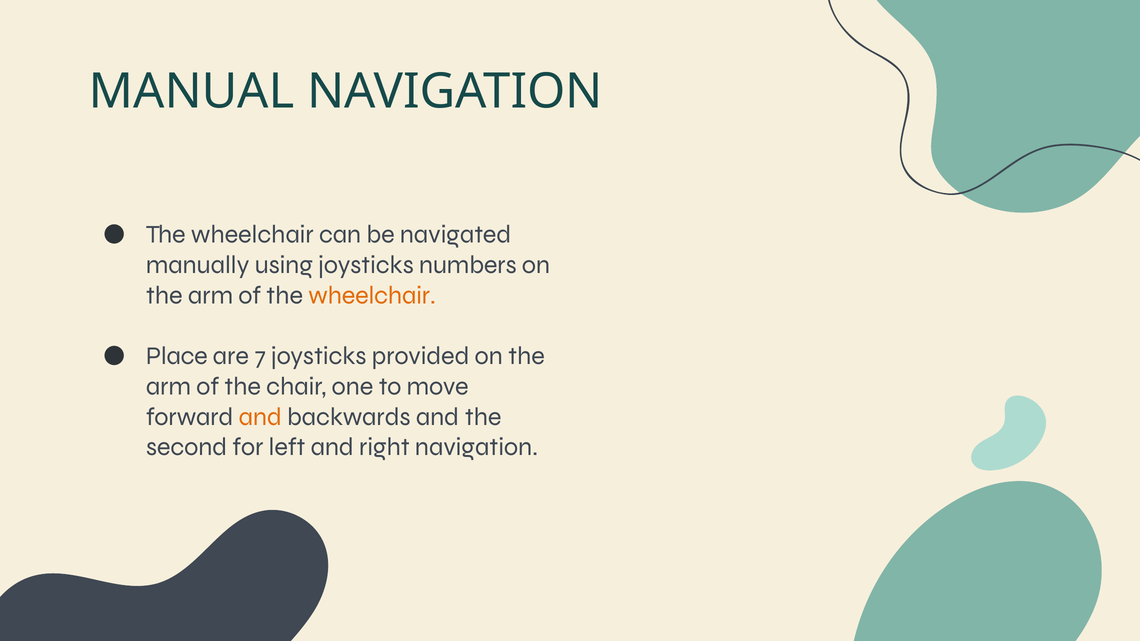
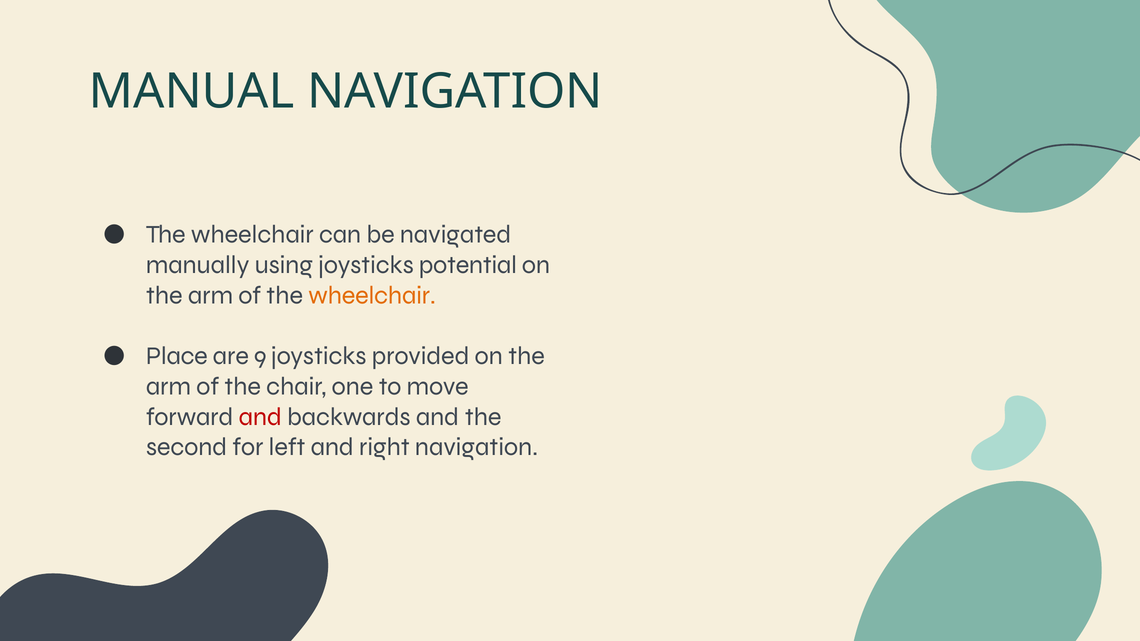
numbers: numbers -> potential (468, 265)
7: 7 -> 9 (260, 356)
and colour: orange -> red (260, 417)
